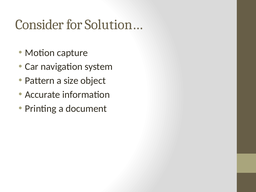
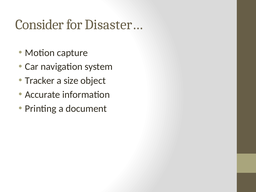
Solution…: Solution… -> Disaster… (114, 25)
Pattern: Pattern -> Tracker (40, 81)
